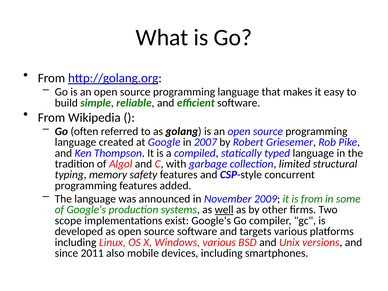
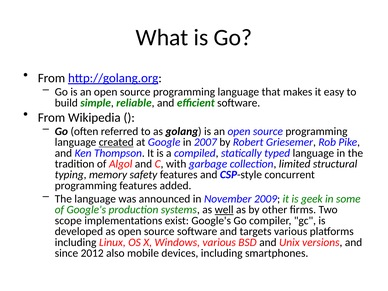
created underline: none -> present (116, 142)
is from: from -> geek (312, 199)
2011: 2011 -> 2012 (92, 253)
